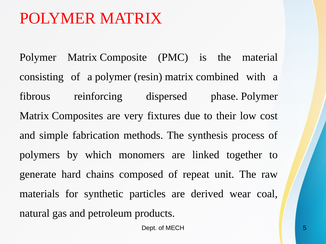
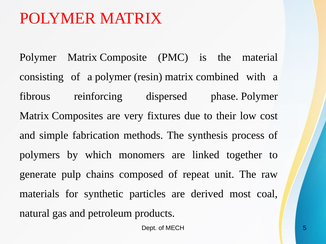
hard: hard -> pulp (71, 175)
wear: wear -> most (240, 194)
